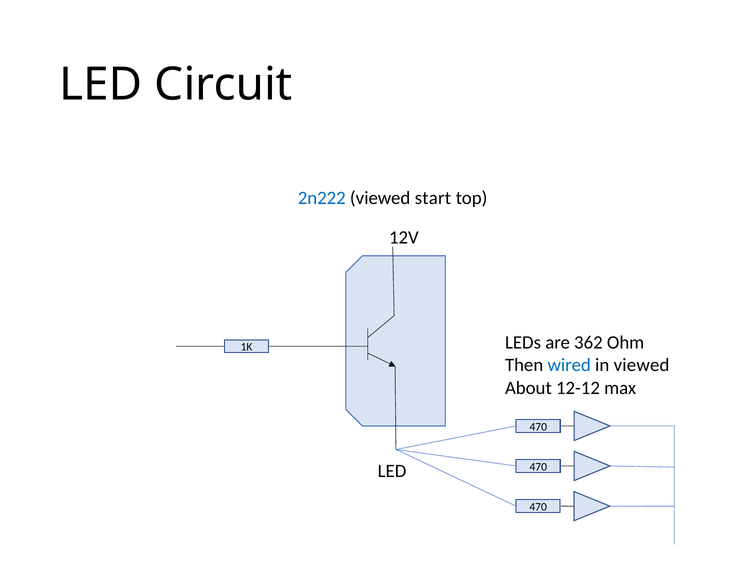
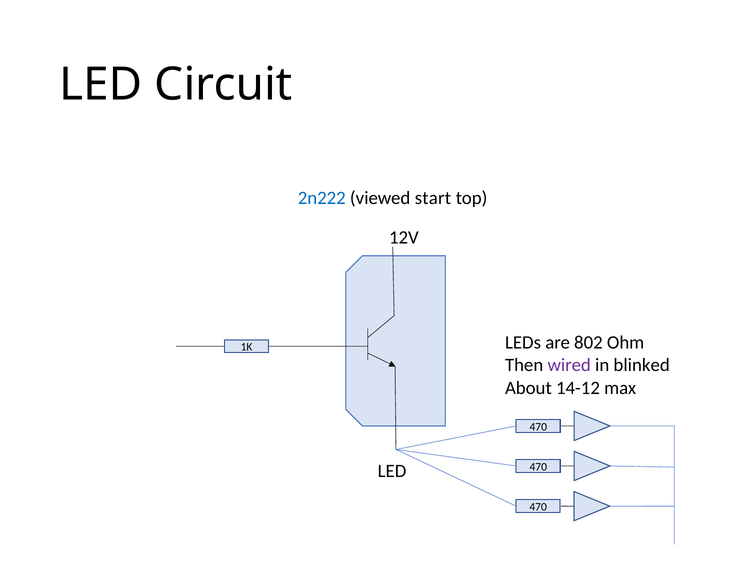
362: 362 -> 802 (588, 342)
wired colour: blue -> purple (569, 365)
in viewed: viewed -> blinked (642, 365)
12-12: 12-12 -> 14-12 (578, 388)
